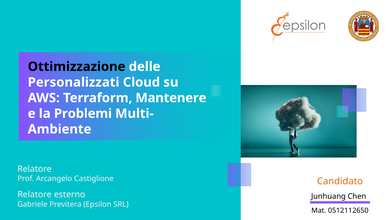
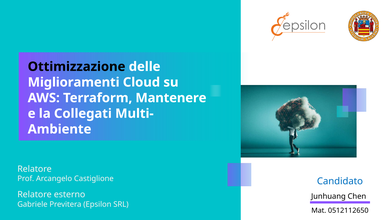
Personalizzati: Personalizzati -> Miglioramenti (74, 82)
Problemi: Problemi -> Collegati (83, 114)
Candidato colour: orange -> blue (340, 182)
